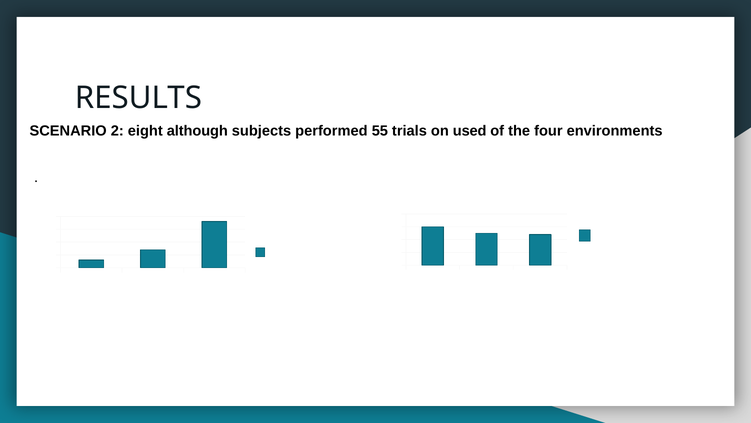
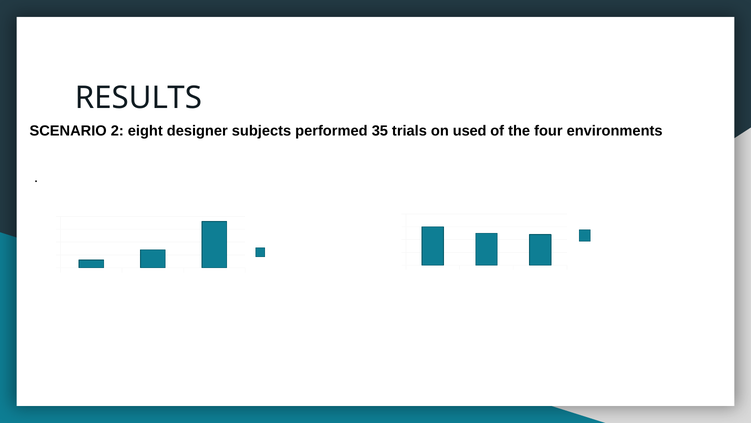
although: although -> designer (197, 131)
55: 55 -> 35 (380, 131)
